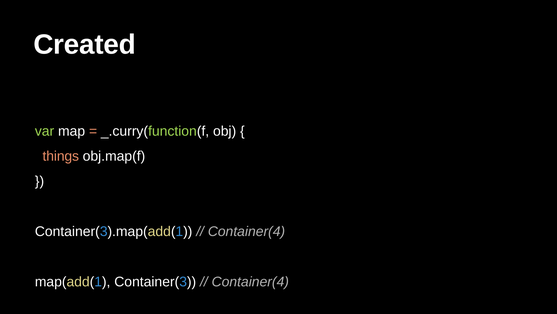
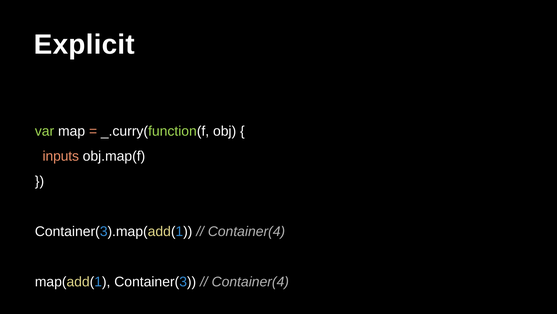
Created: Created -> Explicit (84, 44)
things: things -> inputs (61, 156)
